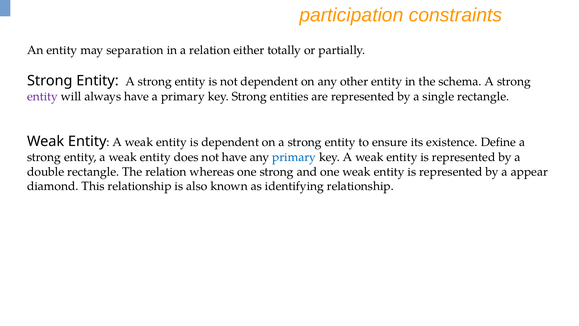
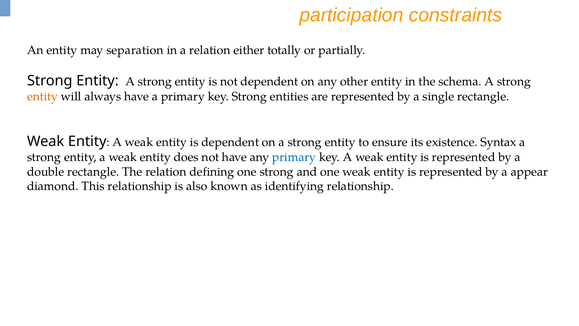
entity colour: purple -> orange (42, 96)
Define: Define -> Syntax (498, 142)
whereas: whereas -> defining (212, 172)
